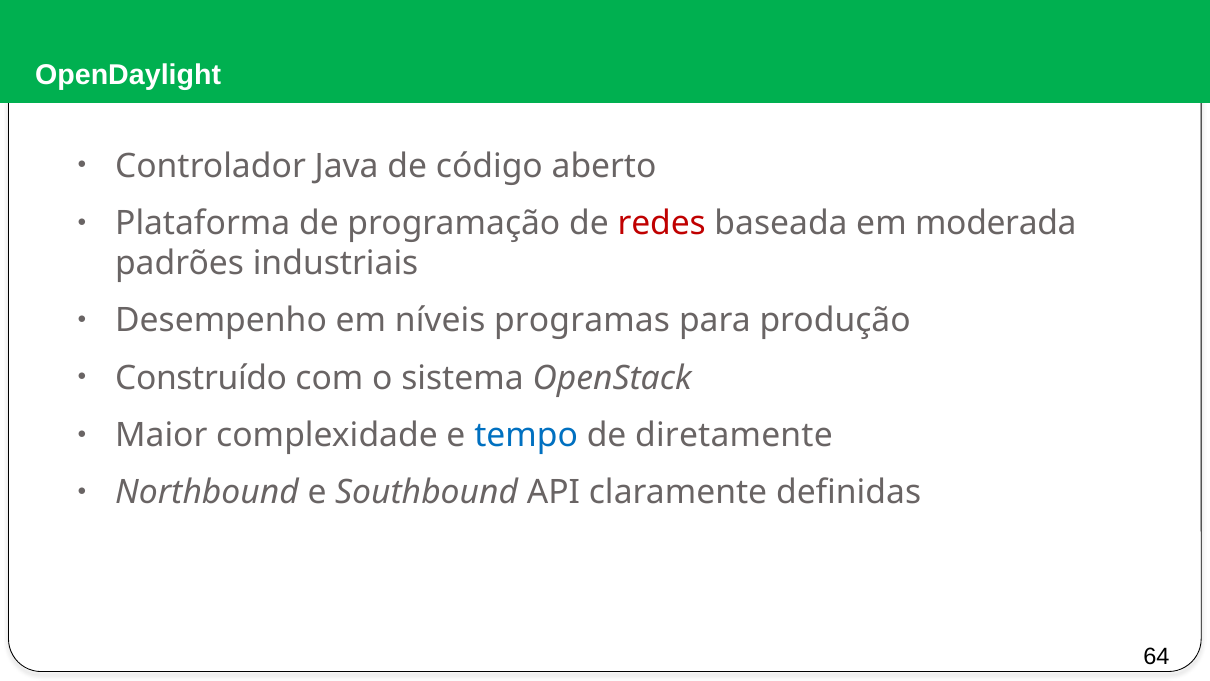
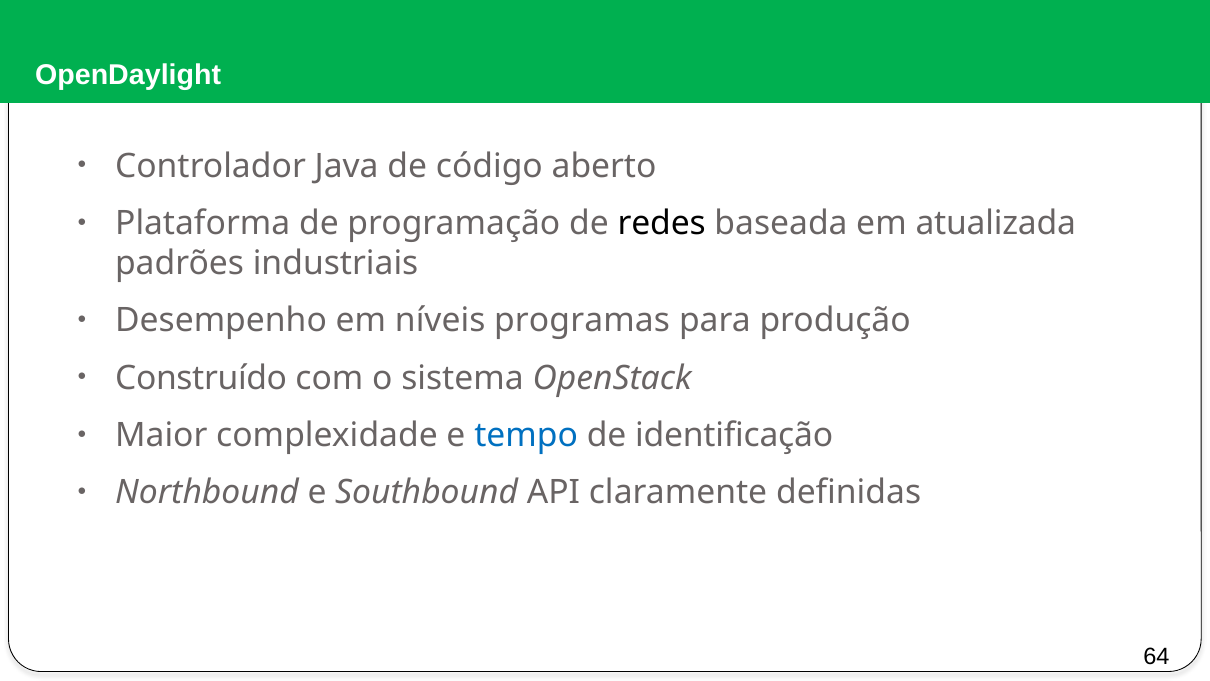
redes colour: red -> black (662, 223)
moderada: moderada -> atualizada (996, 223)
diretamente: diretamente -> identificação (734, 435)
